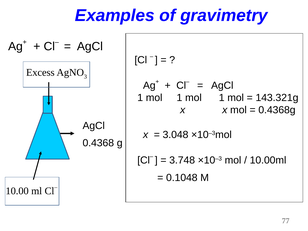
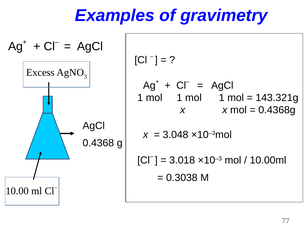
3.748: 3.748 -> 3.018 (182, 160)
0.1048: 0.1048 -> 0.3038 (182, 178)
